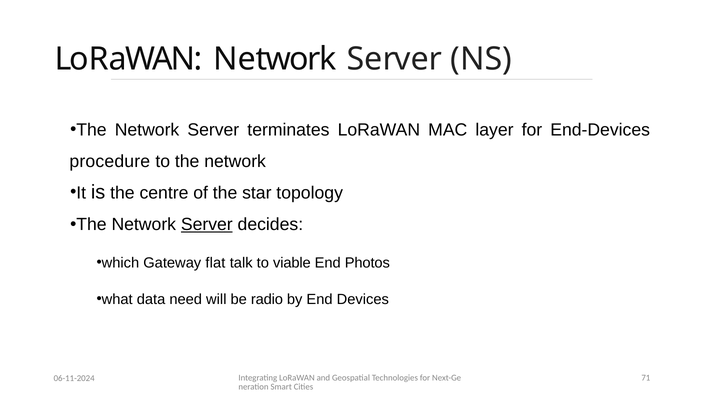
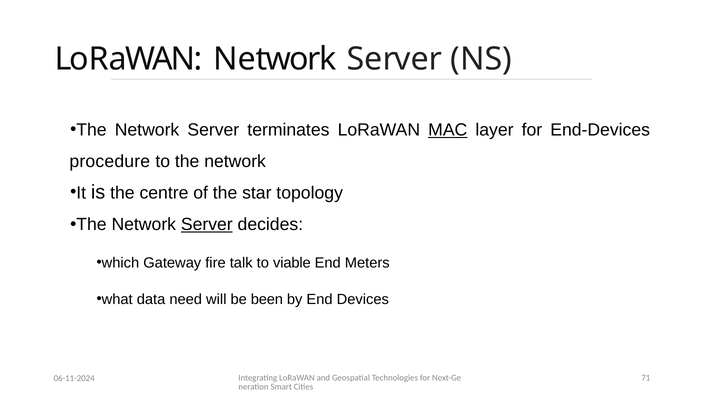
MAC underline: none -> present (448, 130)
flat: flat -> fire (215, 263)
Photos: Photos -> Meters (367, 263)
radio: radio -> been (267, 299)
